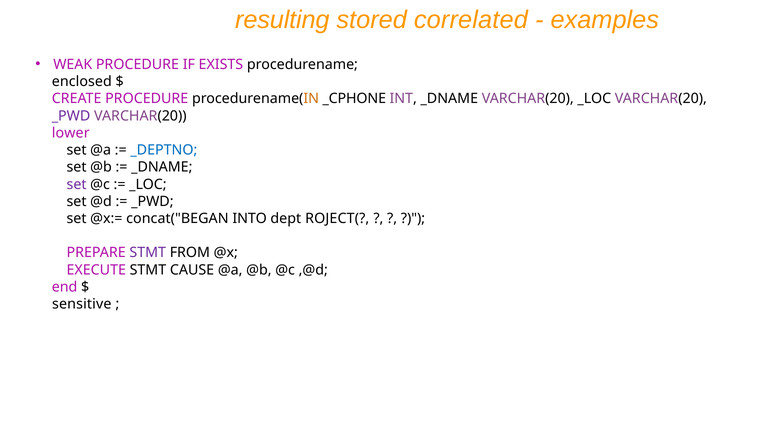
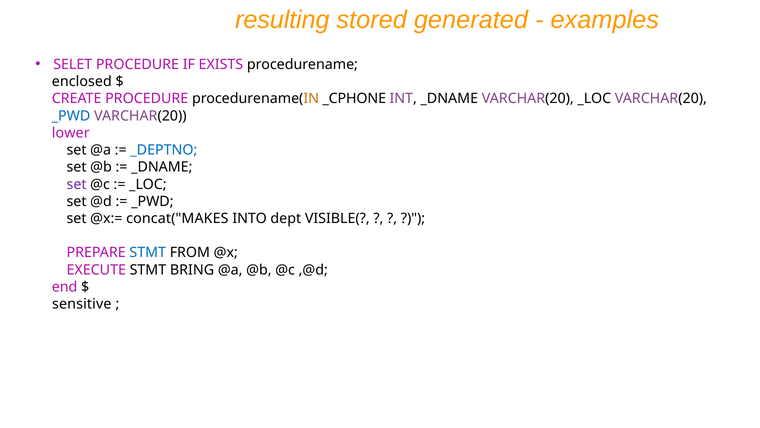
correlated: correlated -> generated (471, 20)
WEAK: WEAK -> SELET (73, 64)
_PWD colour: purple -> blue (71, 116)
concat("BEGAN: concat("BEGAN -> concat("MAKES (177, 218)
ROJECT(: ROJECT( -> VISIBLE( (337, 218)
STMT colour: purple -> blue (148, 252)
CAUSE: CAUSE -> BRING (192, 270)
